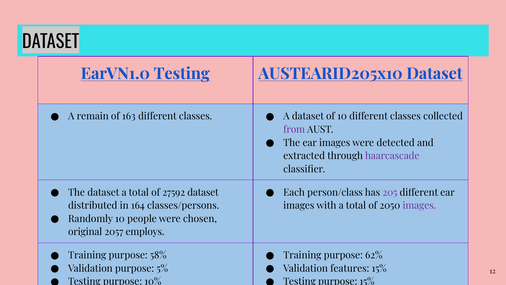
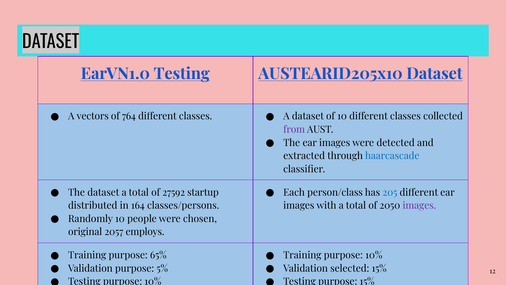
remain: remain -> vectors (93, 116)
163: 163 -> 764 (129, 116)
haarcascade colour: purple -> blue (392, 156)
27592 dataset: dataset -> startup (203, 192)
205 colour: purple -> blue (390, 192)
58%: 58% -> 65% (158, 255)
Training purpose 62%: 62% -> 10% (374, 255)
features: features -> selected (350, 268)
